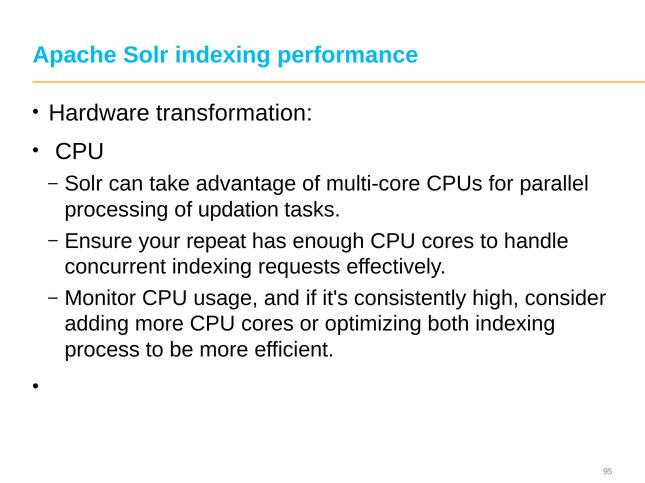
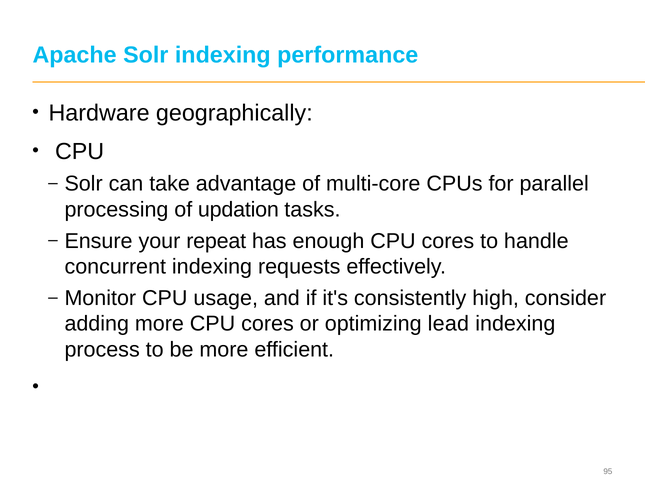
transformation: transformation -> geographically (234, 113)
both: both -> lead (448, 324)
